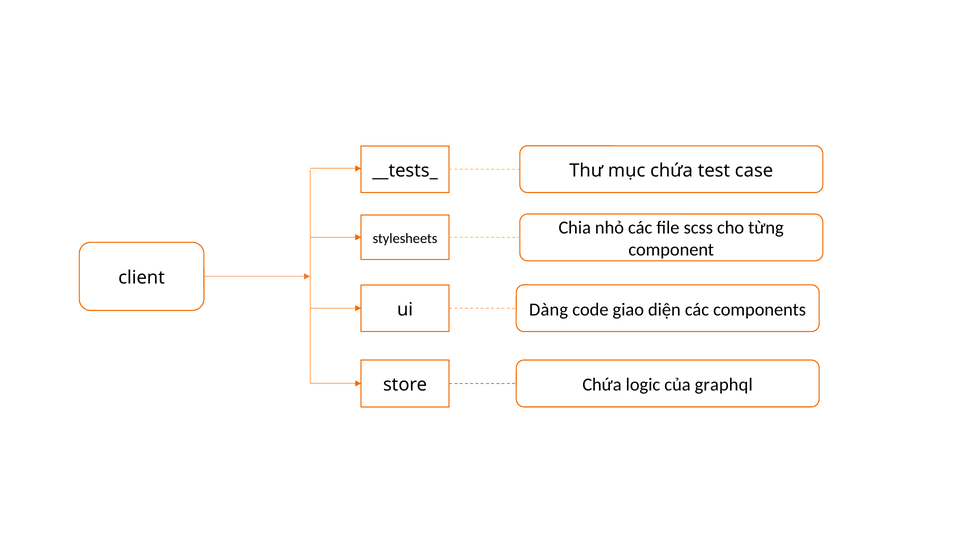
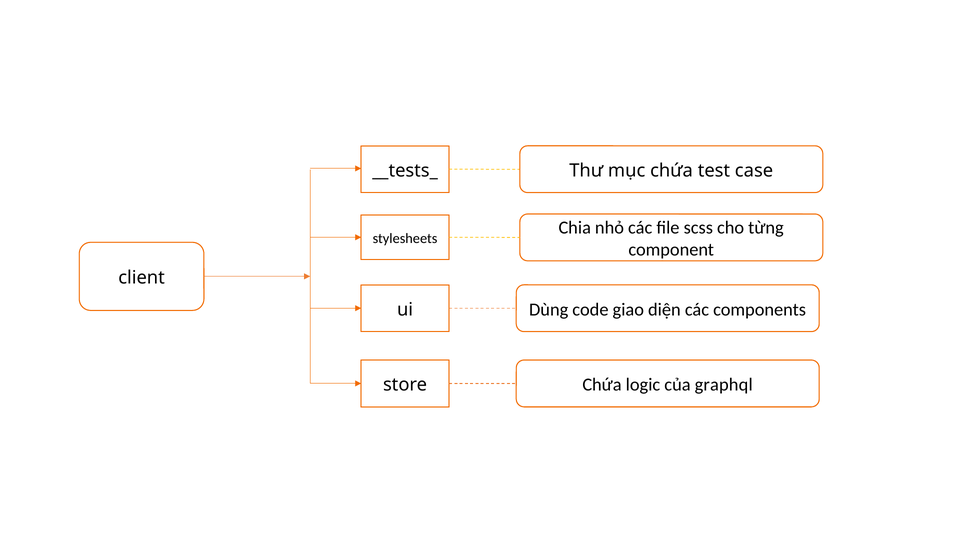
Dàng: Dàng -> Dùng (549, 310)
